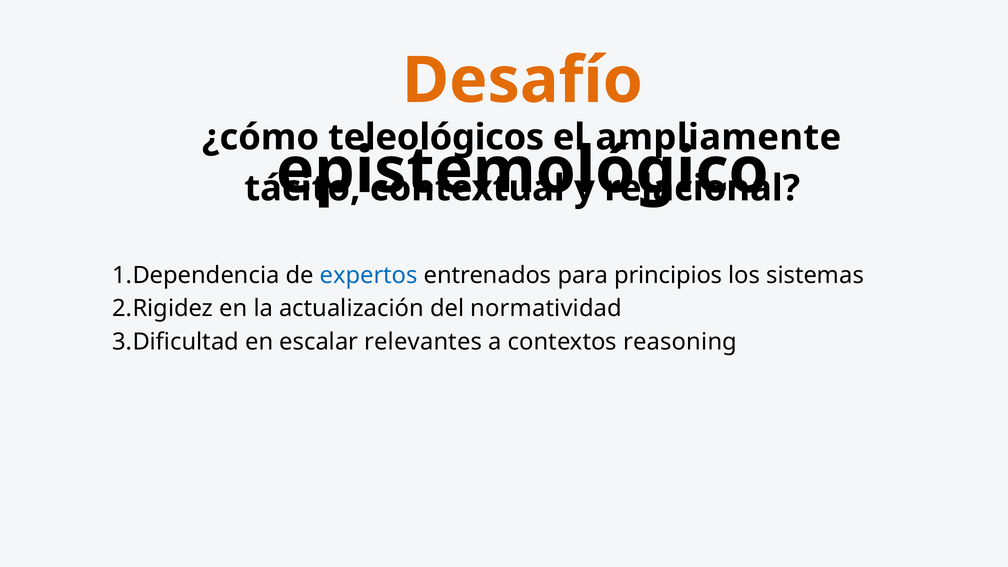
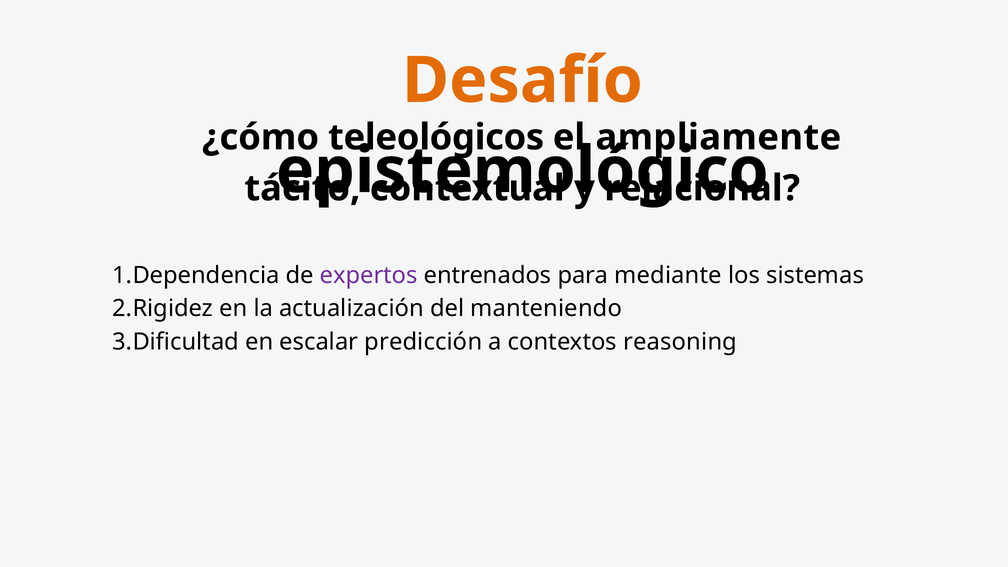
expertos colour: blue -> purple (369, 275)
principios: principios -> mediante (668, 275)
normatividad: normatividad -> manteniendo (546, 309)
relevantes: relevantes -> predicción (423, 342)
